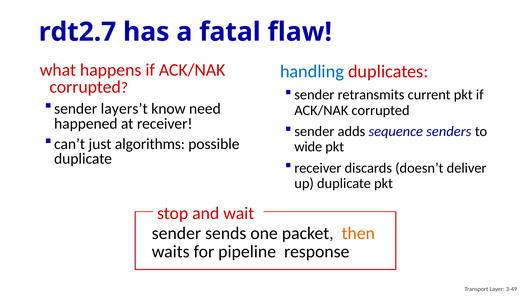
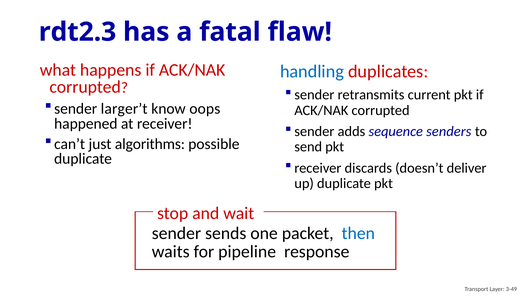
rdt2.7: rdt2.7 -> rdt2.3 (78, 32)
layers’t: layers’t -> larger’t (124, 109)
need: need -> oops (205, 109)
wide: wide -> send (308, 147)
then colour: orange -> blue (358, 233)
